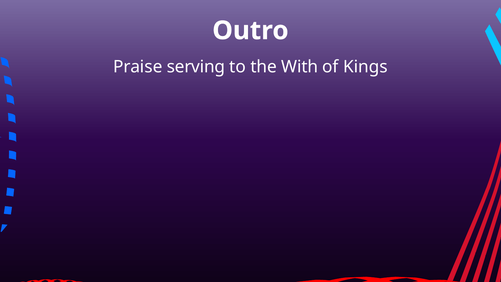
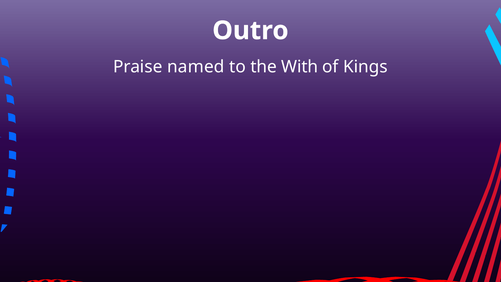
serving: serving -> named (196, 67)
